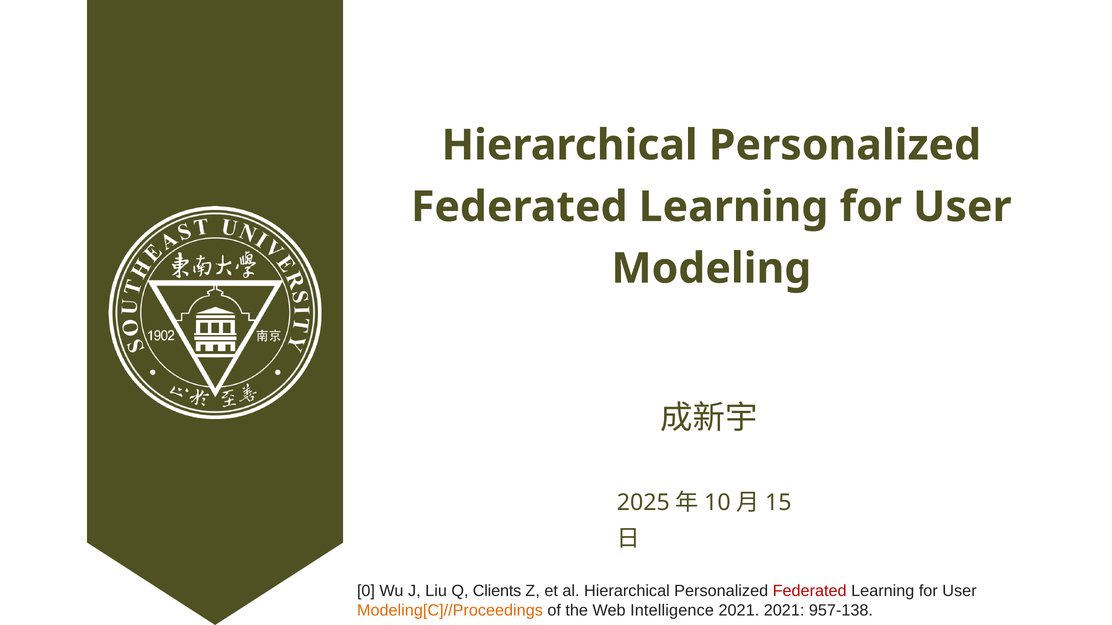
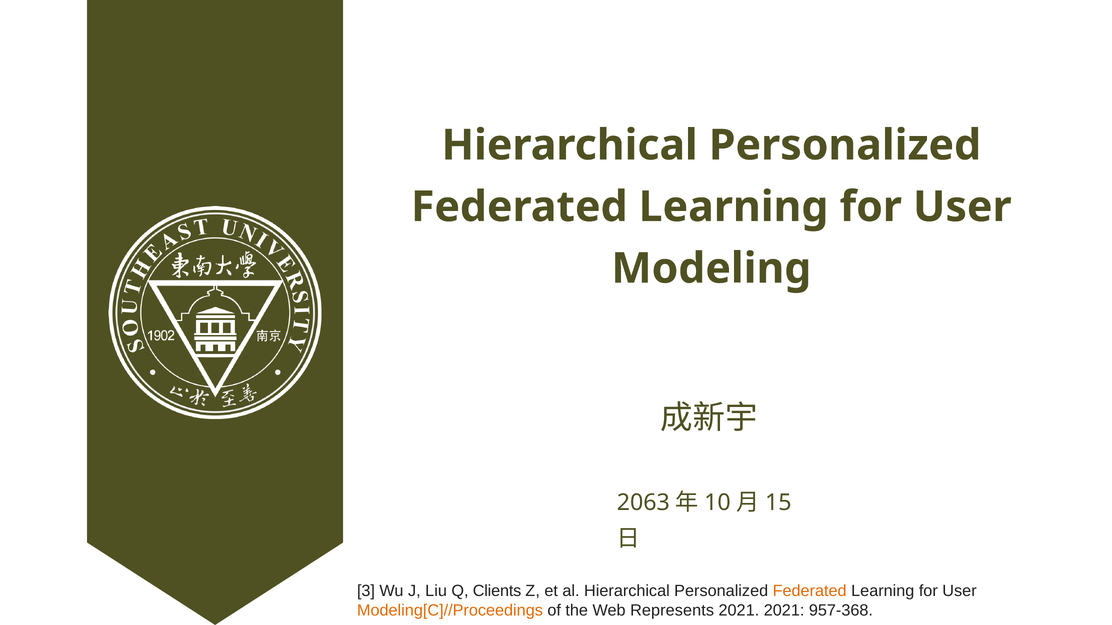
2025: 2025 -> 2063 (643, 503)
0: 0 -> 3 (366, 591)
Federated colour: red -> orange (810, 591)
Intelligence: Intelligence -> Represents (672, 611)
957-138: 957-138 -> 957-368 (841, 611)
